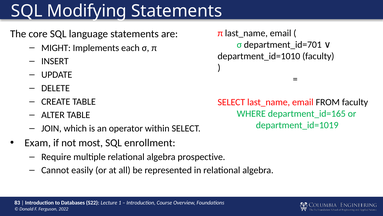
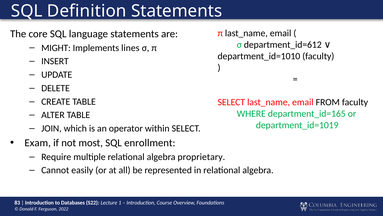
Modifying: Modifying -> Definition (87, 11)
department_id=701: department_id=701 -> department_id=612 (283, 45)
each: each -> lines (130, 48)
prospective: prospective -> proprietary (201, 156)
